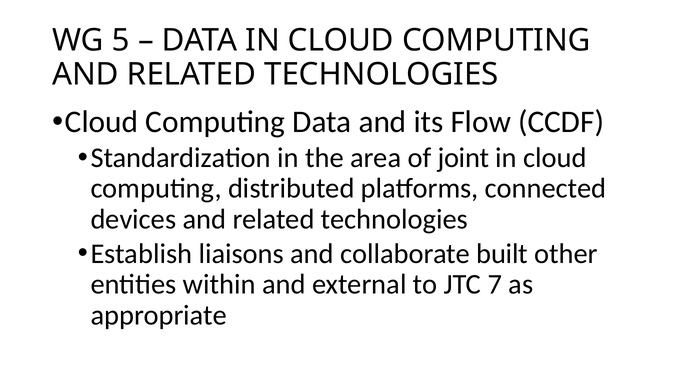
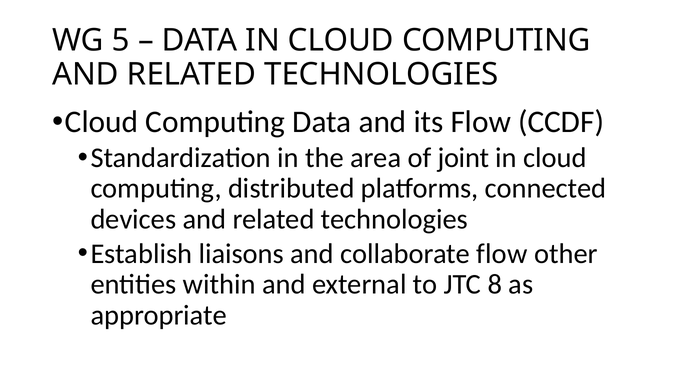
collaborate built: built -> flow (502, 253)
7: 7 -> 8 (495, 284)
